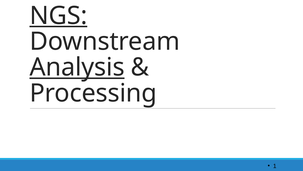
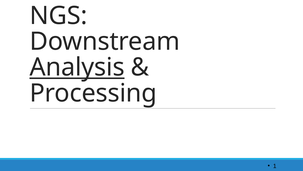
NGS underline: present -> none (58, 16)
